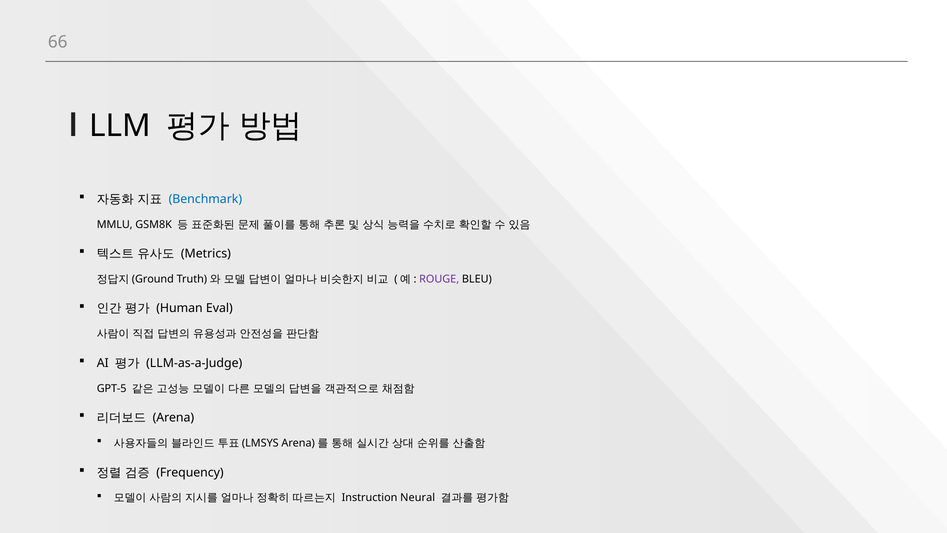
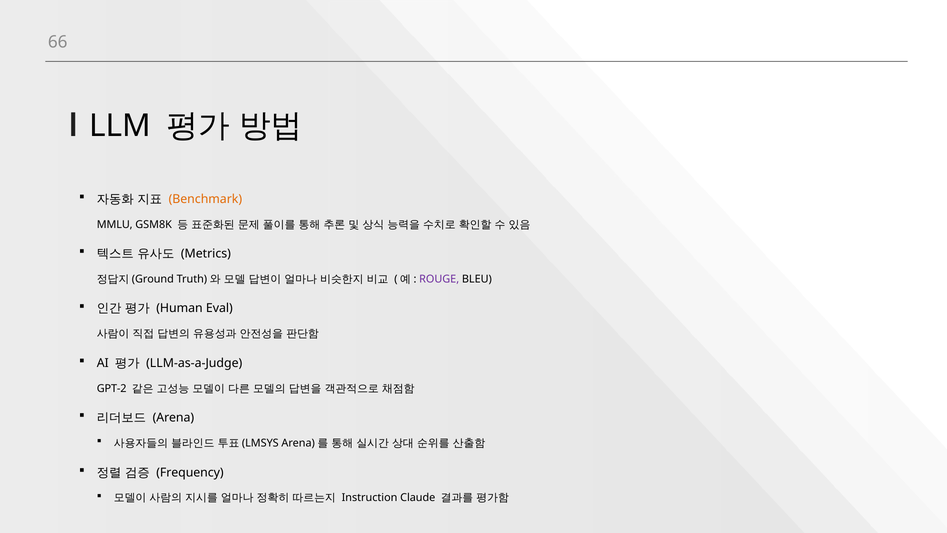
Benchmark colour: blue -> orange (205, 199)
GPT-5: GPT-5 -> GPT-2 (112, 388)
Neural: Neural -> Claude (418, 498)
